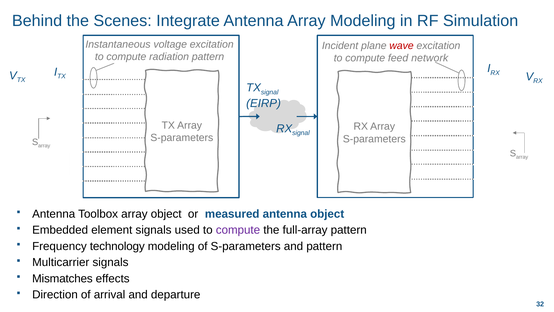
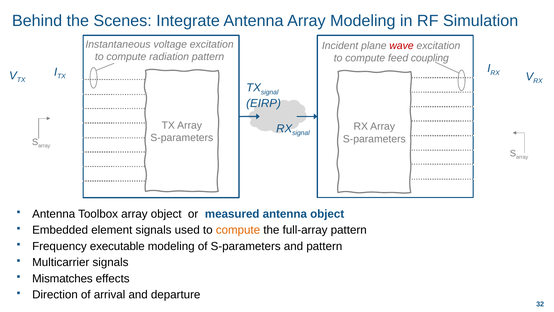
network: network -> coupling (430, 58)
compute colour: purple -> orange (238, 230)
technology: technology -> executable (117, 246)
